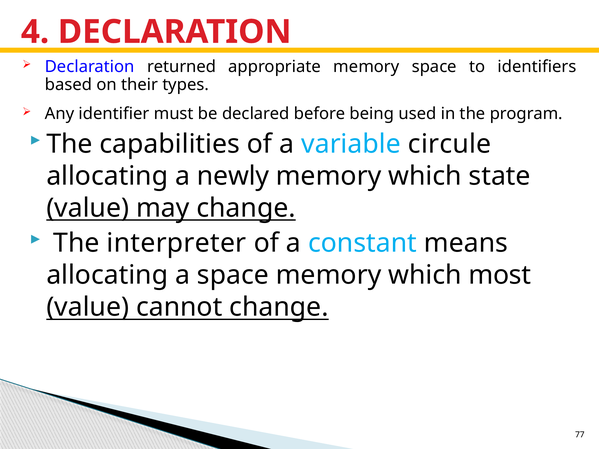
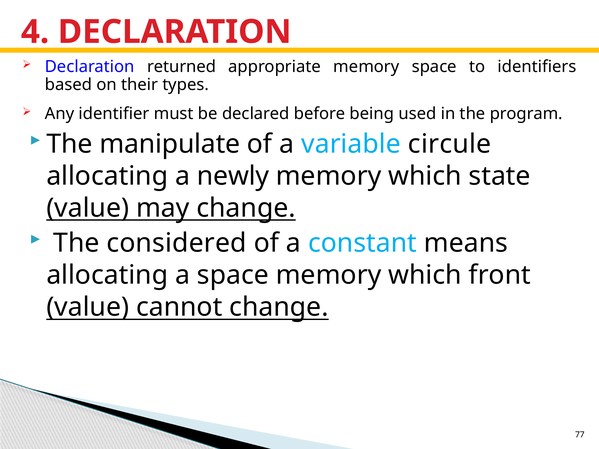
capabilities: capabilities -> manipulate (170, 144)
interpreter: interpreter -> considered (177, 243)
most: most -> front (500, 275)
